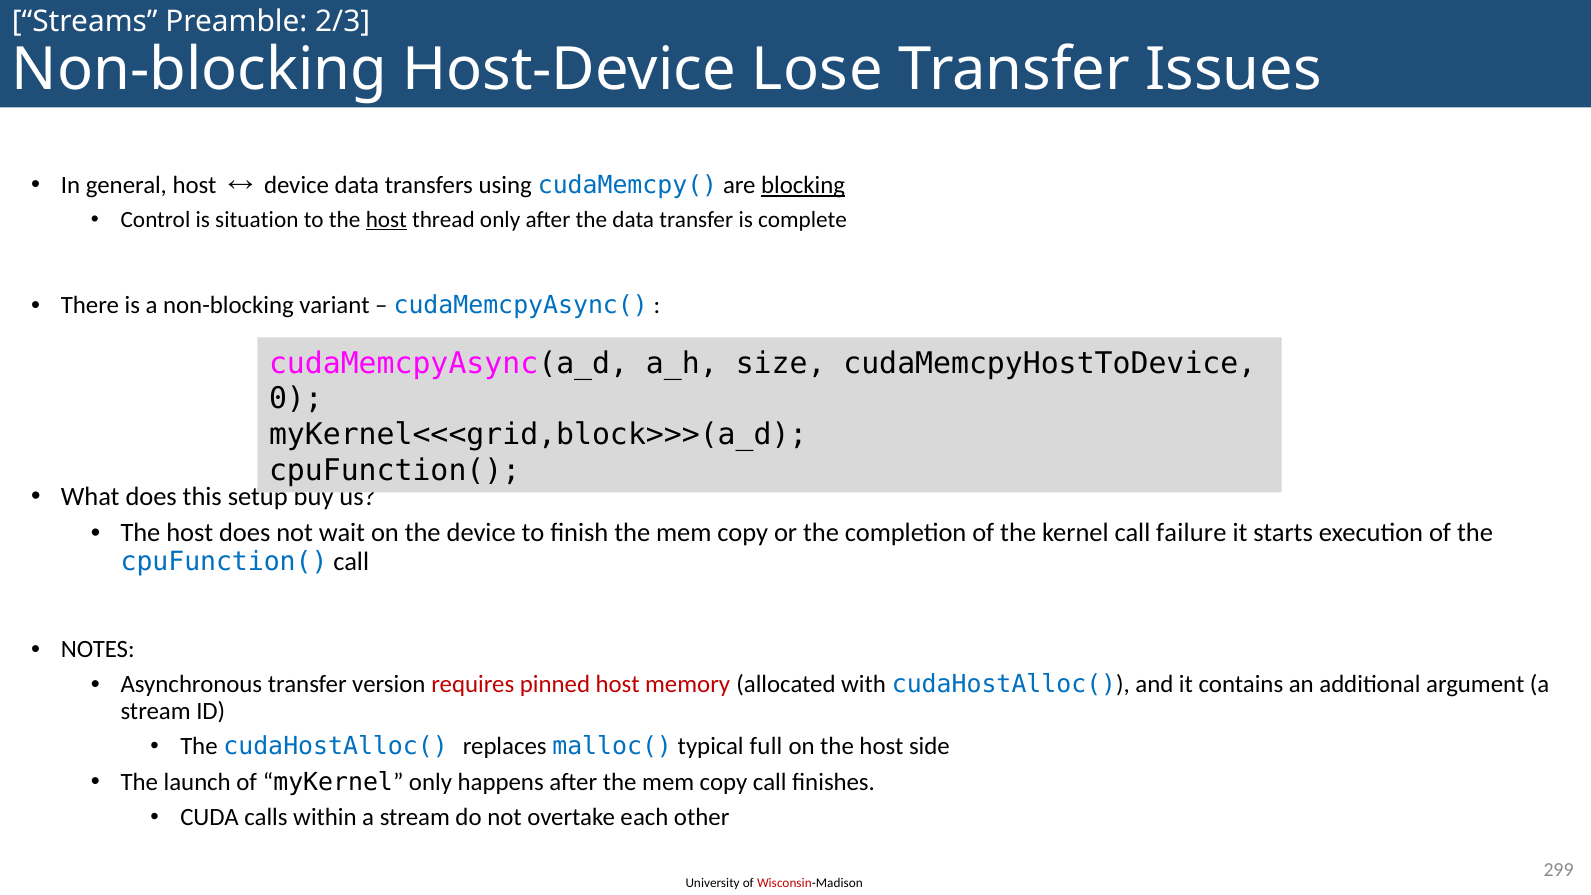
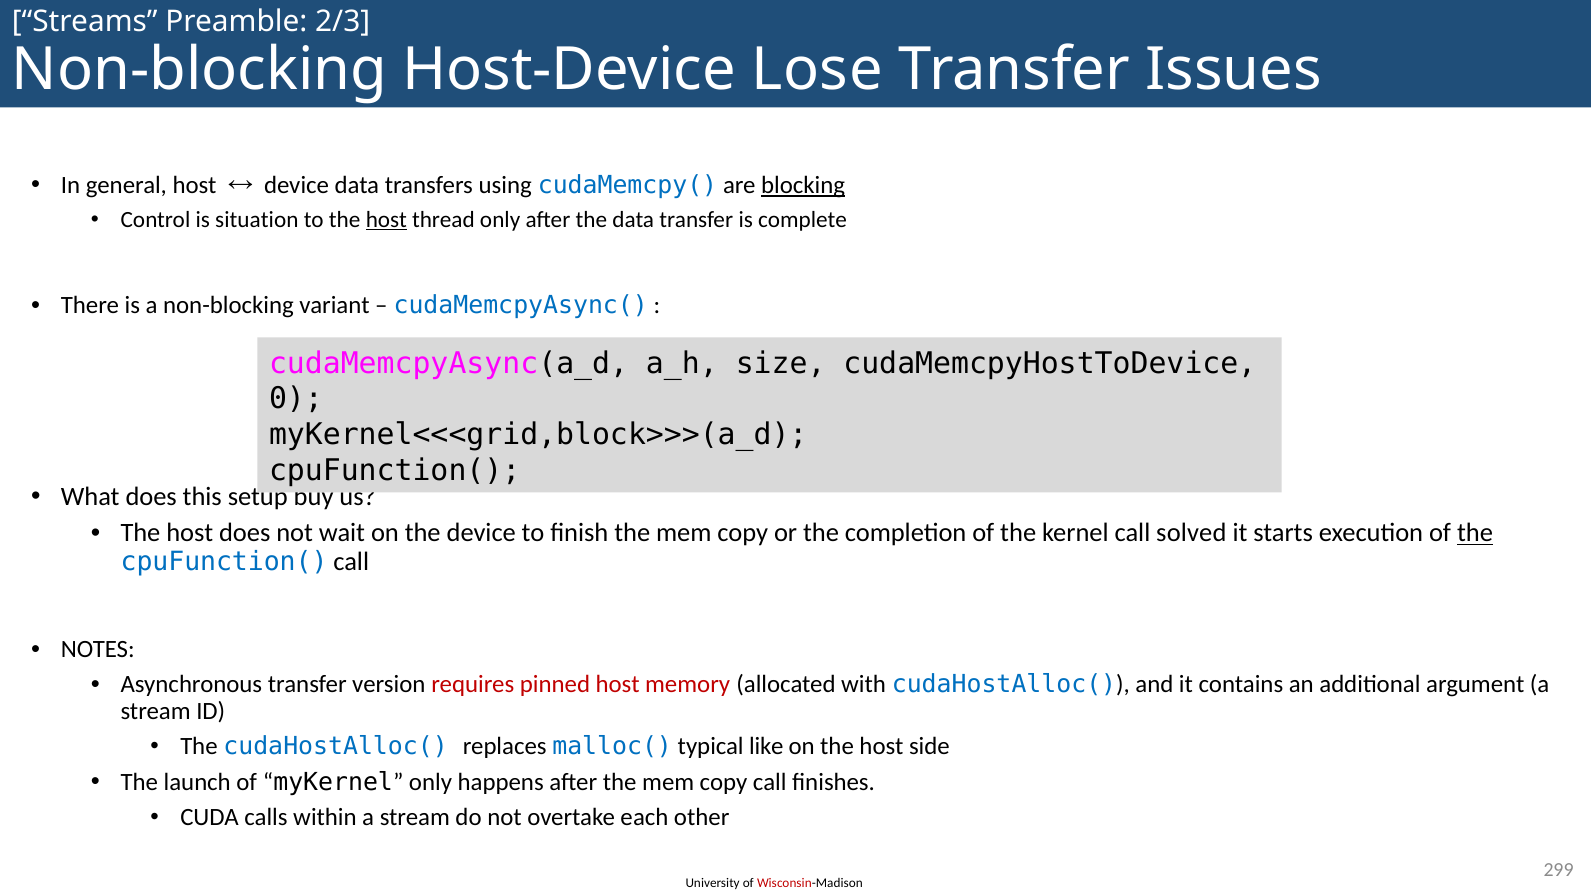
failure: failure -> solved (1191, 533)
the underline: none -> present (1475, 533)
full: full -> like (766, 747)
